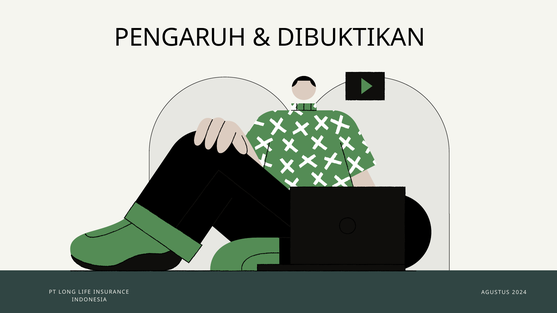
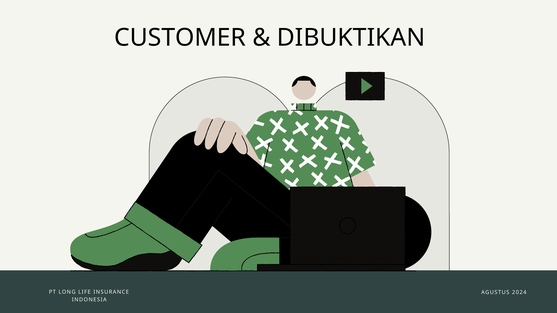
PENGARUH: PENGARUH -> CUSTOMER (180, 38)
